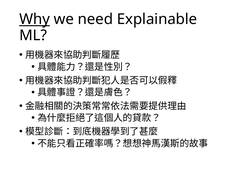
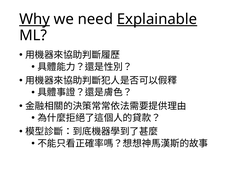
Explainable underline: none -> present (157, 19)
